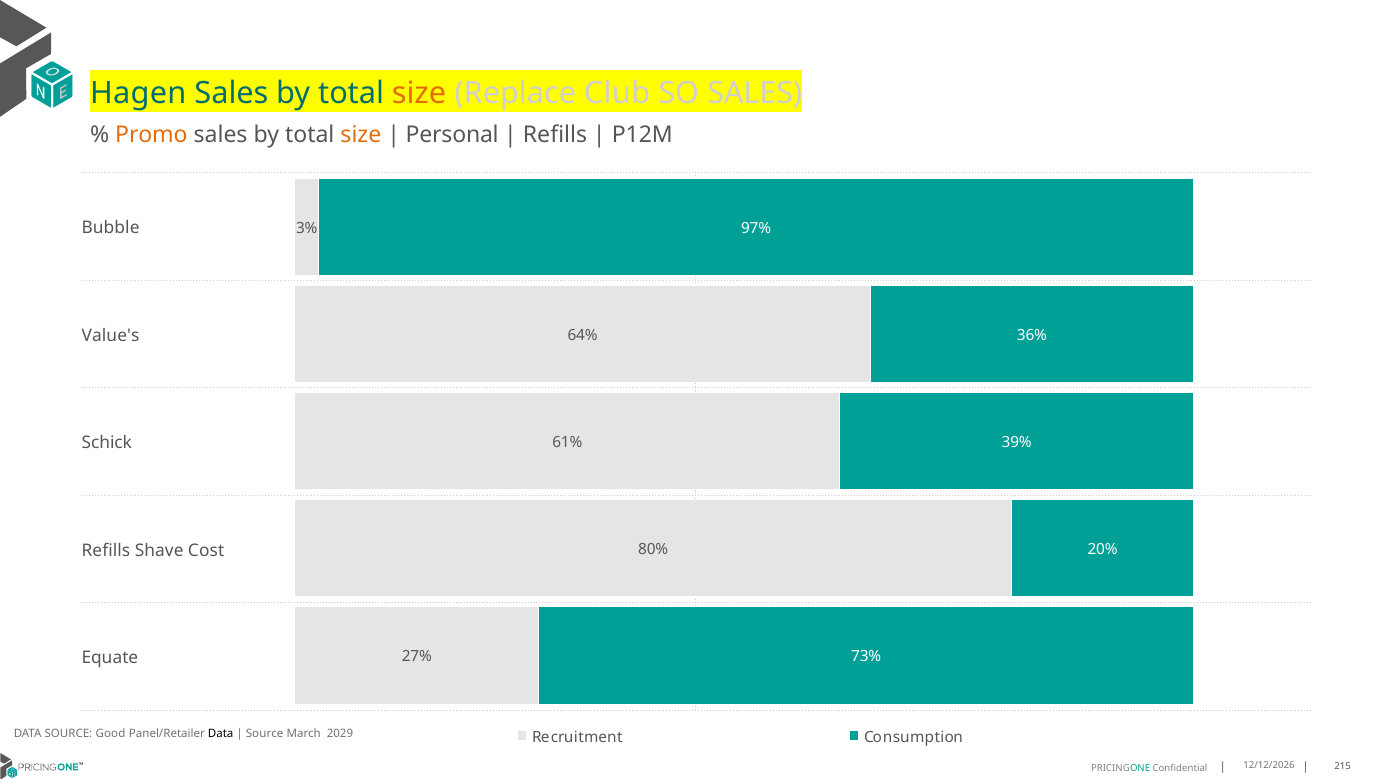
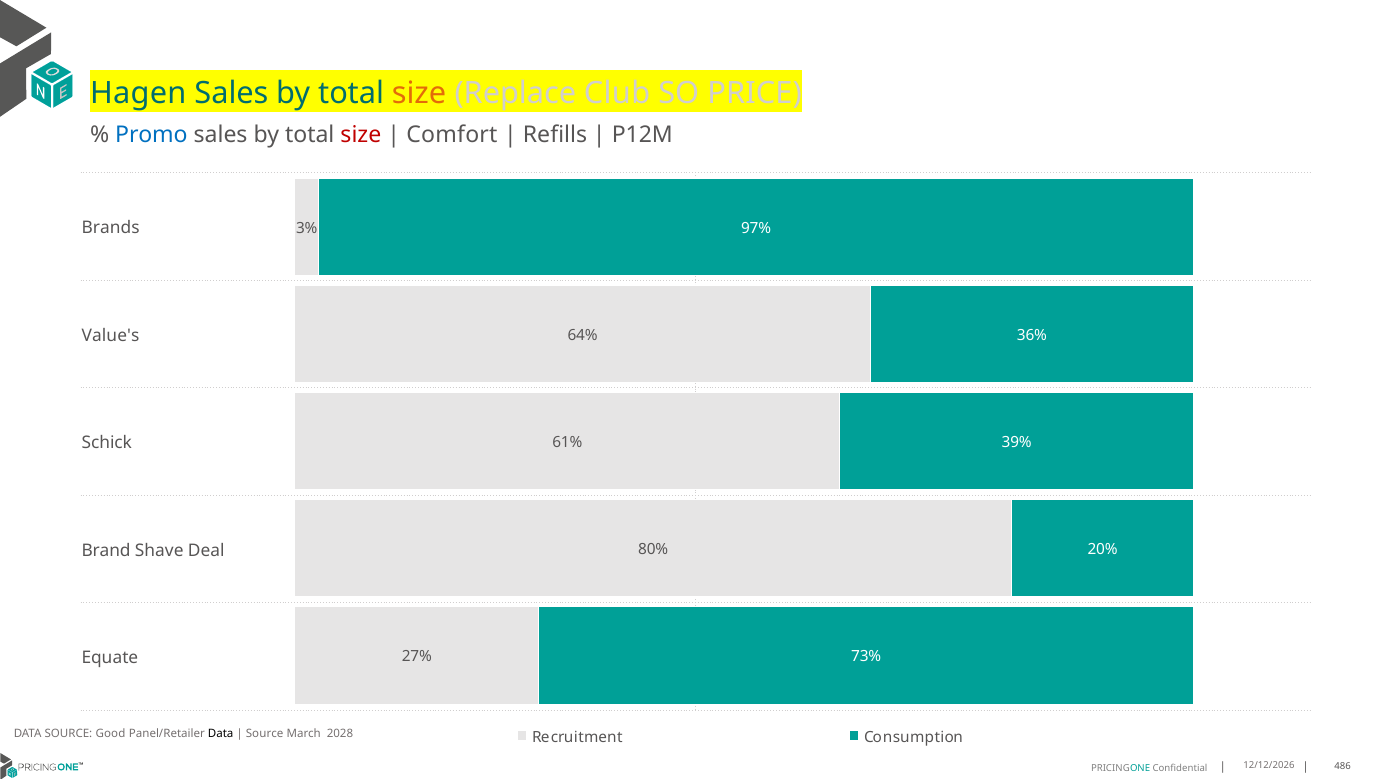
SO SALES: SALES -> PRICE (755, 93)
Promo colour: orange -> blue (151, 135)
size colour: orange -> red (361, 135)
Personal: Personal -> Comfort (452, 135)
Bubble: Bubble -> Brands (111, 228)
Refills: Refills -> Brand (106, 551)
Cost: Cost -> Deal (206, 551)
2029: 2029 -> 2028 (340, 734)
215: 215 -> 486 (1343, 766)
